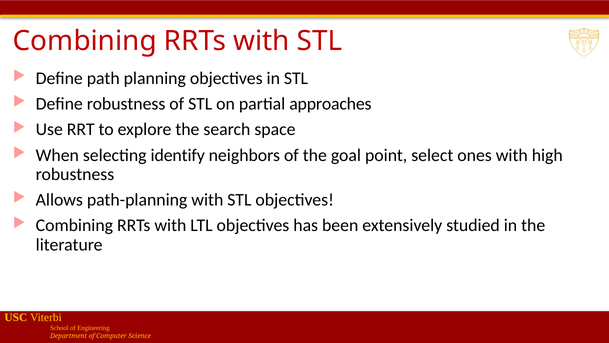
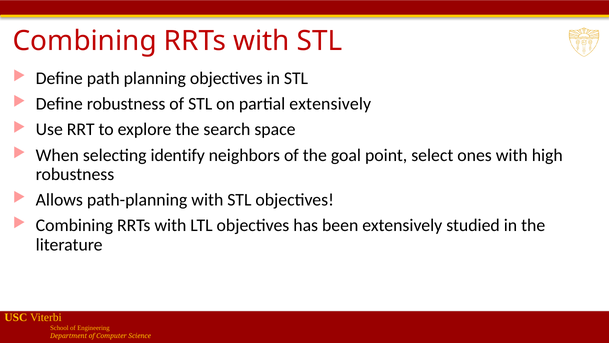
partial approaches: approaches -> extensively (330, 104)
